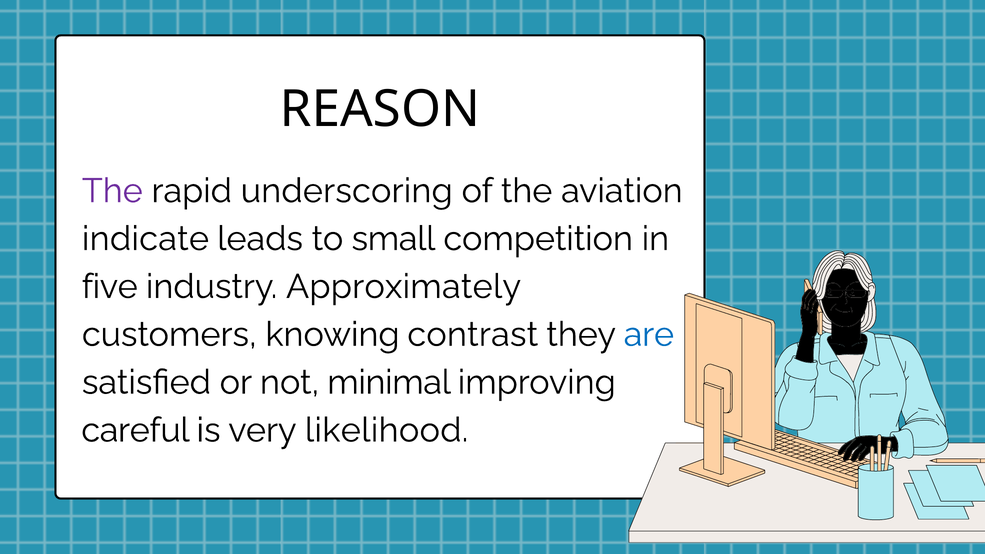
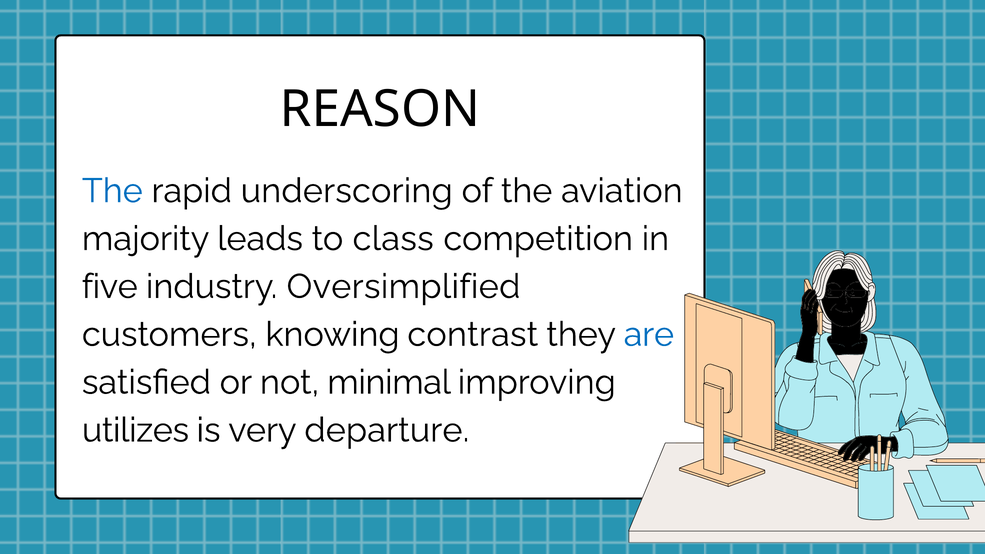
The colour: purple -> blue (112, 191)
indicate: indicate -> majority (146, 239)
small: small -> class (393, 239)
Approximately: Approximately -> Oversimplified (404, 287)
careful: careful -> utilizes (135, 430)
likelihood: likelihood -> departure (387, 430)
